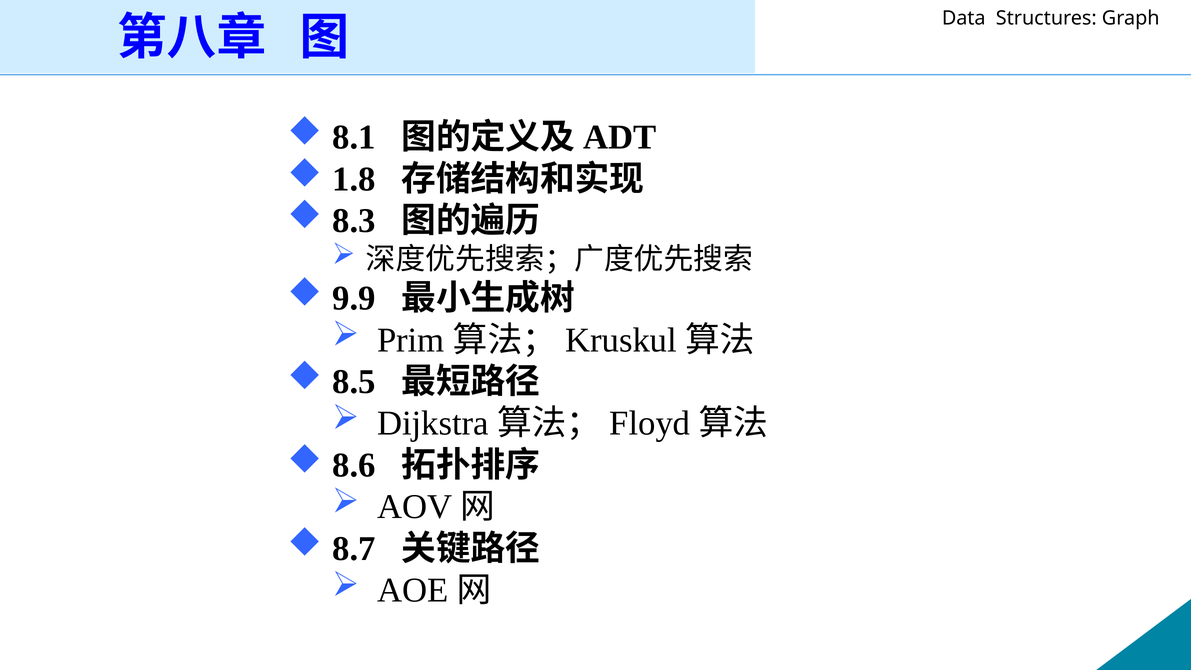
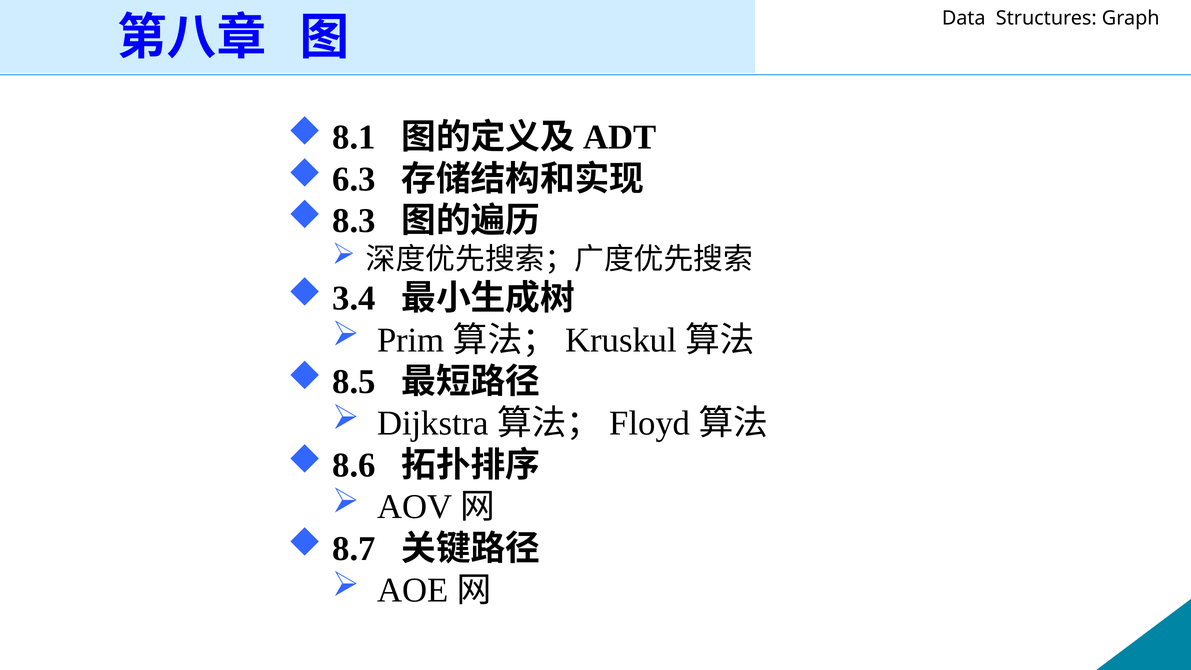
1.8: 1.8 -> 6.3 (354, 179)
9.9: 9.9 -> 3.4 (354, 298)
